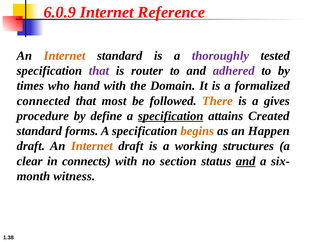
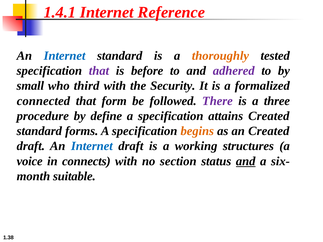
6.0.9: 6.0.9 -> 1.4.1 (60, 12)
Internet colour: orange -> blue (65, 56)
thoroughly colour: purple -> orange (220, 56)
router: router -> before (147, 71)
times: times -> small (30, 86)
hand: hand -> third (87, 86)
Domain: Domain -> Security (173, 86)
most: most -> form (114, 101)
There colour: orange -> purple (217, 101)
gives: gives -> three (277, 101)
specification underline: present -> none (171, 116)
an Happen: Happen -> Created (269, 131)
Internet colour: orange -> blue (92, 146)
clear: clear -> voice (30, 161)
witness: witness -> suitable (74, 176)
